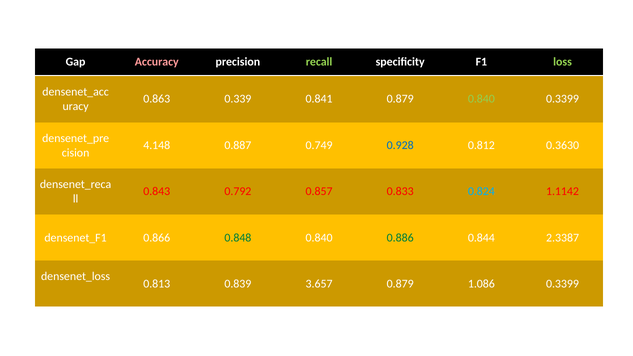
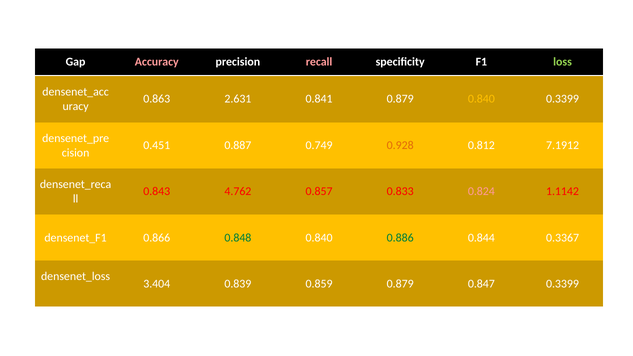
recall colour: light green -> pink (319, 62)
0.339: 0.339 -> 2.631 (238, 99)
0.840 colour: light green -> yellow (481, 99)
4.148: 4.148 -> 0.451 (157, 146)
0.928 colour: blue -> orange (400, 146)
0.3630: 0.3630 -> 7.1912 (563, 146)
0.792: 0.792 -> 4.762 (238, 192)
0.824 colour: light blue -> pink (481, 192)
2.3387: 2.3387 -> 0.3367 (563, 238)
0.813: 0.813 -> 3.404 (157, 284)
3.657: 3.657 -> 0.859 (319, 284)
1.086: 1.086 -> 0.847 (481, 284)
